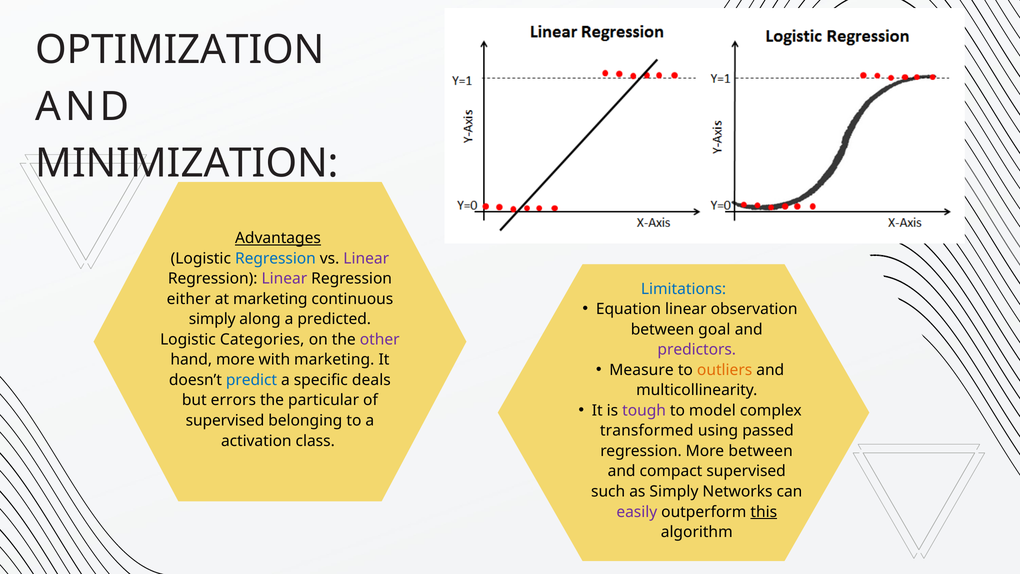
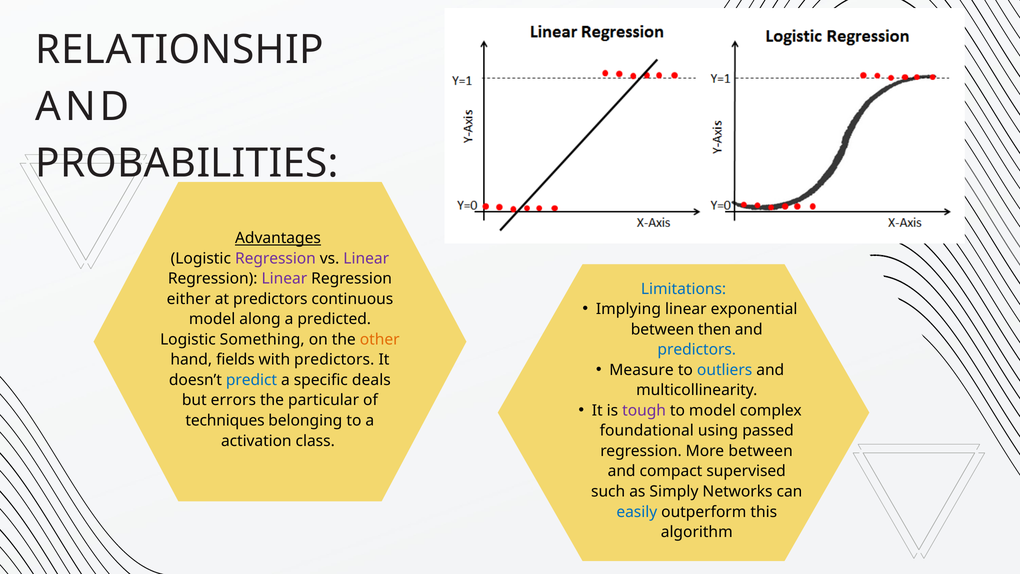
OPTIMIZATION: OPTIMIZATION -> RELATIONSHIP (180, 50)
MINIMIZATION: MINIMIZATION -> PROBABILITIES (187, 163)
Regression colour: blue -> purple (275, 258)
at marketing: marketing -> predictors (270, 299)
Equation: Equation -> Implying (628, 309)
observation: observation -> exponential (754, 309)
simply: simply -> model (212, 319)
goal: goal -> then (715, 329)
Categories: Categories -> Something (262, 339)
other colour: purple -> orange (380, 339)
predictors colour: purple -> blue (697, 350)
hand more: more -> fields (235, 360)
with marketing: marketing -> predictors (334, 360)
outliers colour: orange -> blue (725, 370)
supervised: supervised -> techniques (225, 420)
transformed: transformed -> foundational (647, 431)
easily colour: purple -> blue (637, 512)
this underline: present -> none (764, 512)
